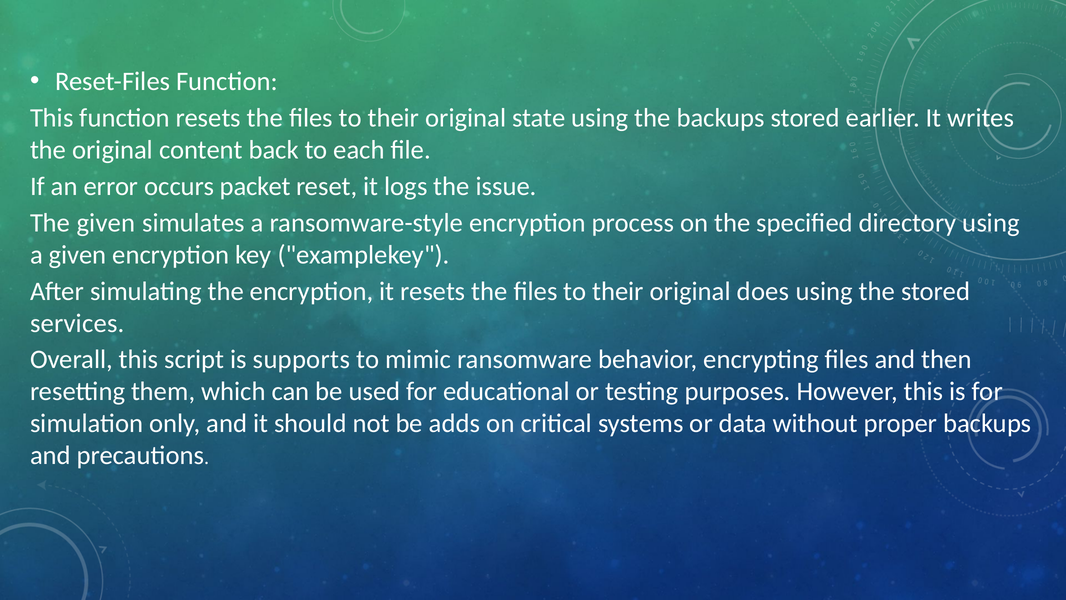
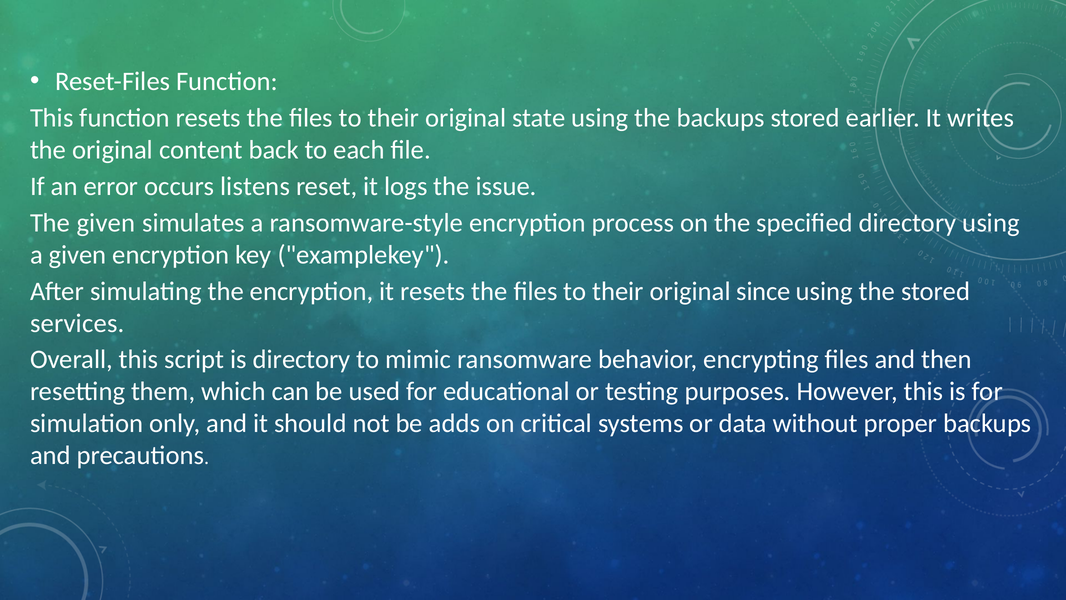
packet: packet -> listens (255, 186)
does: does -> since (763, 291)
is supports: supports -> directory (302, 359)
